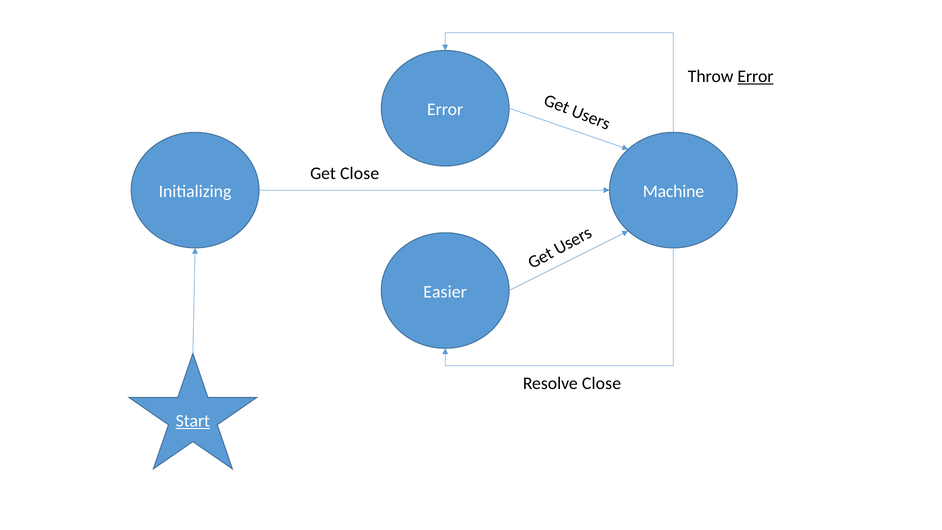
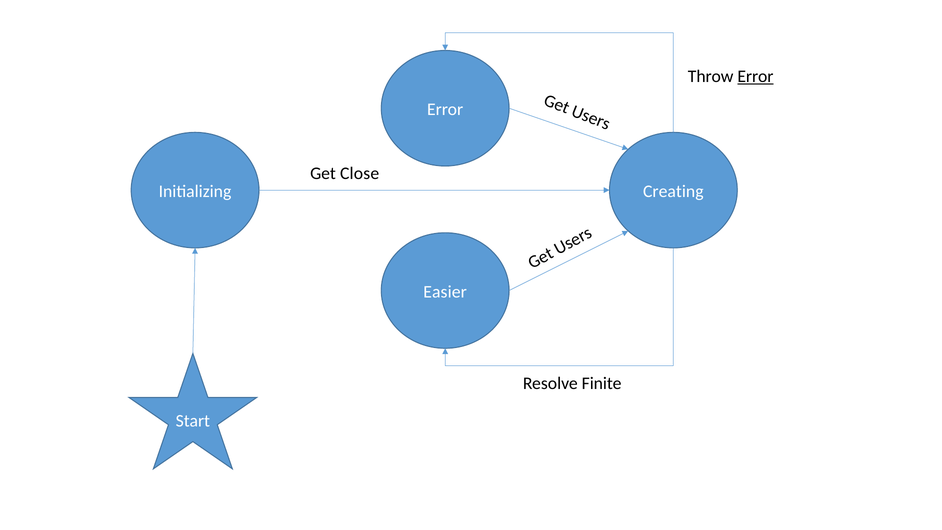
Machine: Machine -> Creating (673, 191)
Resolve Close: Close -> Finite (602, 383)
Start underline: present -> none (193, 421)
